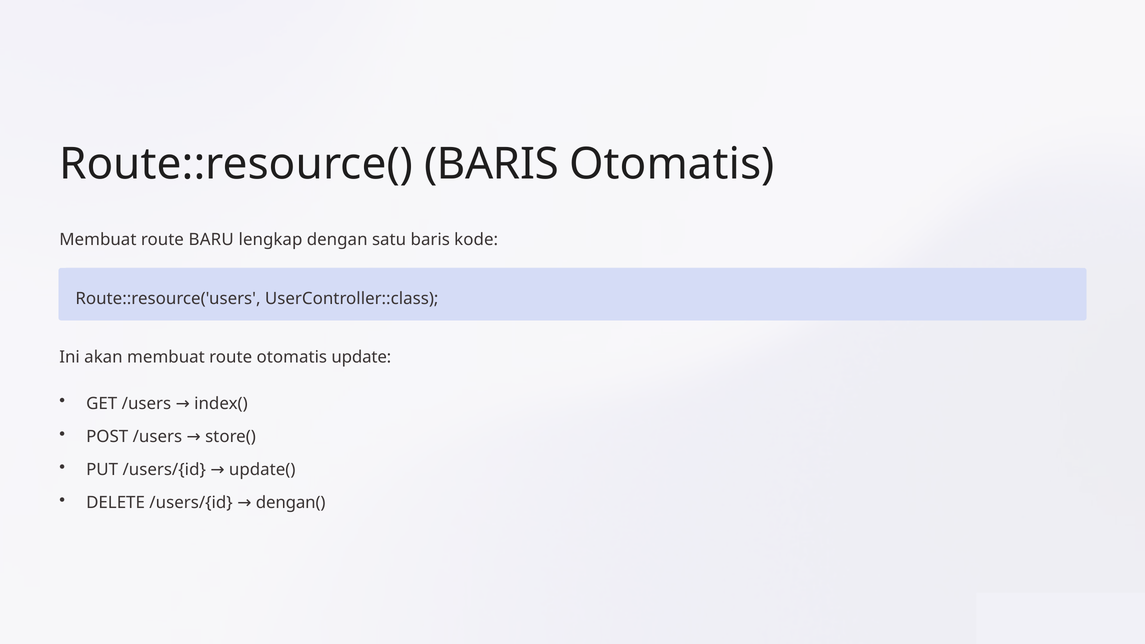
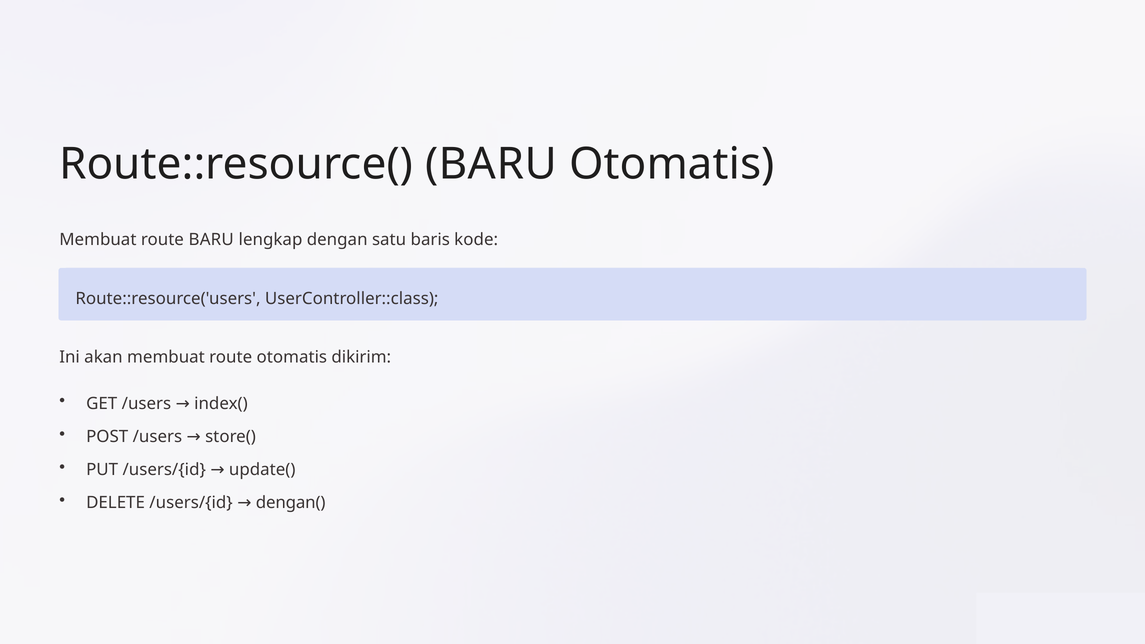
Route::resource( BARIS: BARIS -> BARU (491, 164)
update: update -> dikirim (361, 357)
